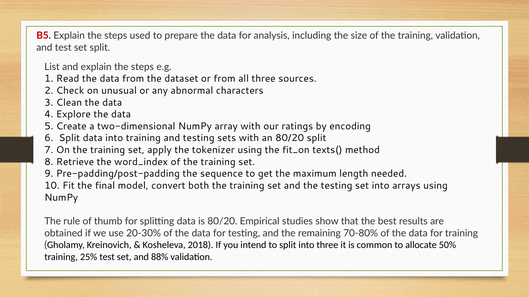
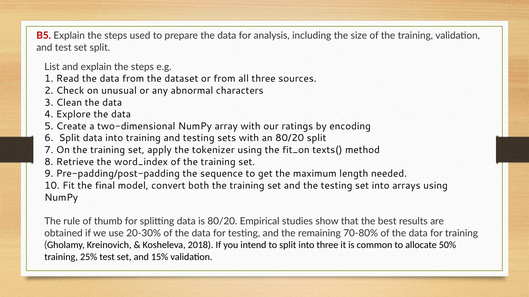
88%: 88% -> 15% (160, 257)
